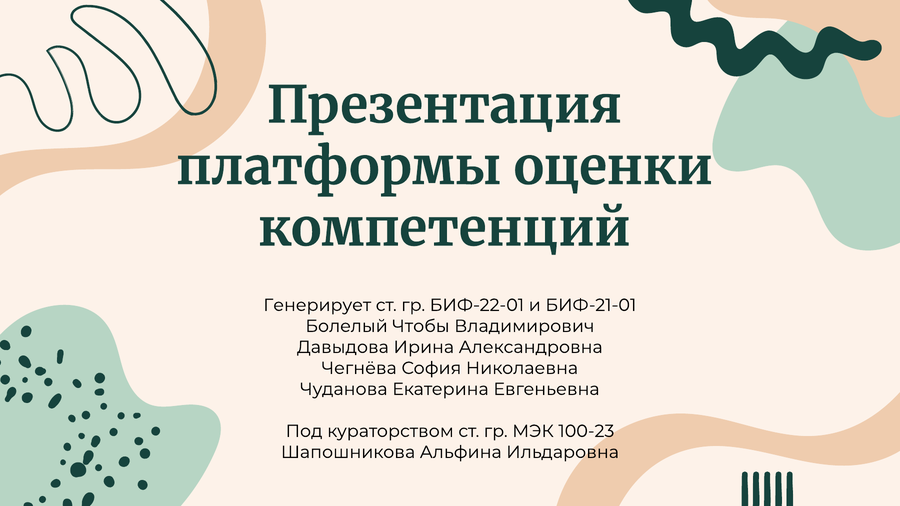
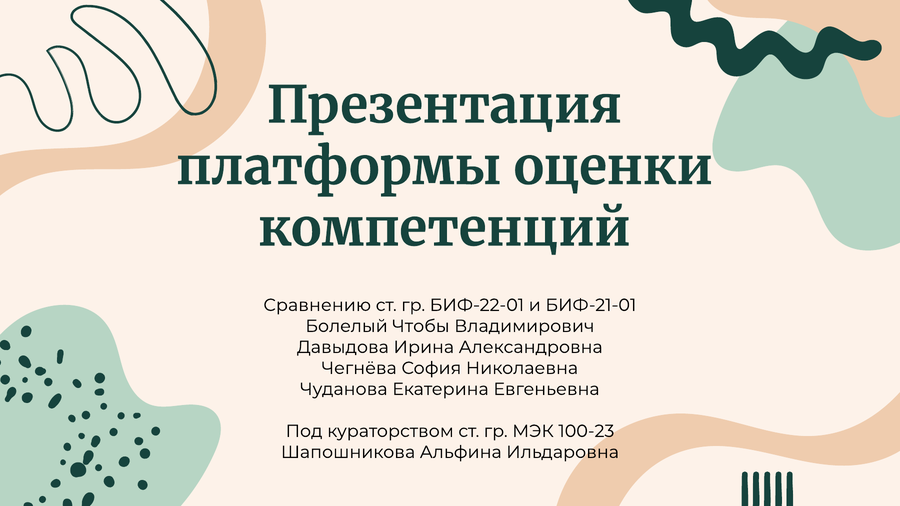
Генерирует: Генерирует -> Сравнению (317, 305)
